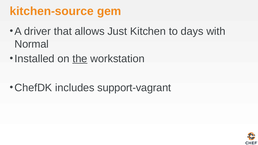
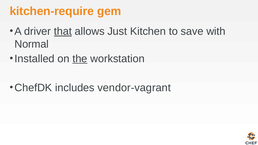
kitchen-source: kitchen-source -> kitchen-require (52, 11)
that underline: none -> present (63, 31)
days: days -> save (192, 31)
support-vagrant: support-vagrant -> vendor-vagrant (134, 88)
